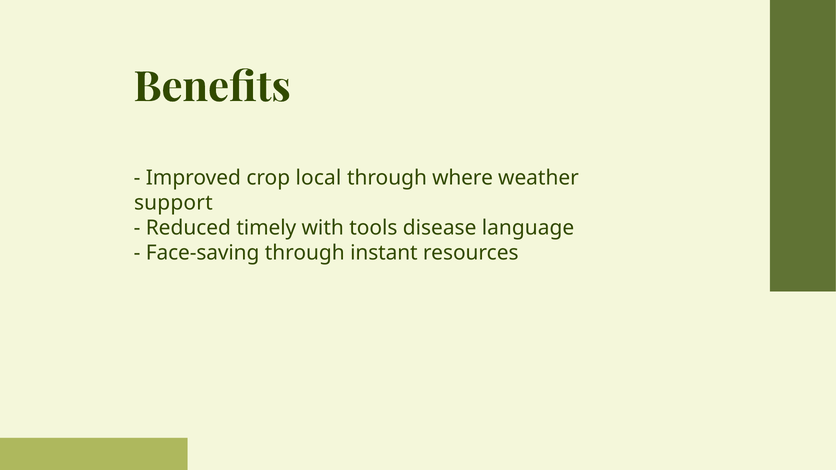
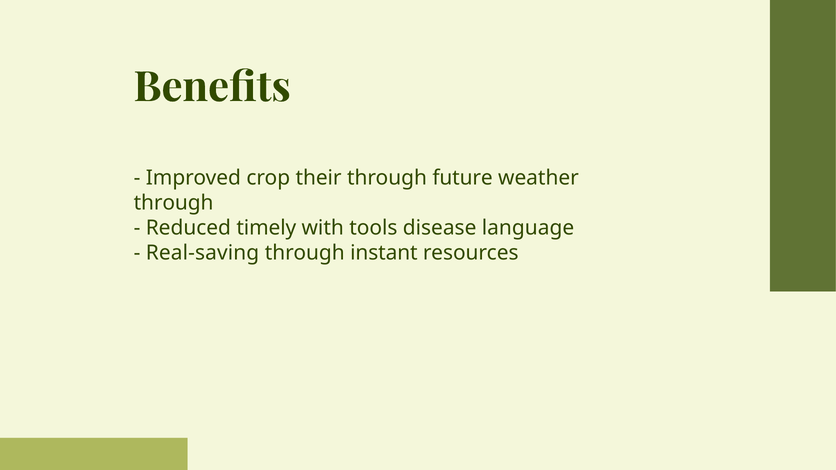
local: local -> their (319, 178)
where: where -> future (463, 178)
support: support -> through (174, 203)
Face-saving: Face-saving -> Real-saving (202, 253)
